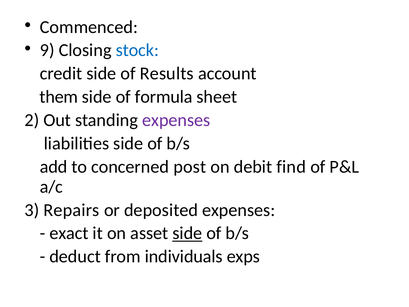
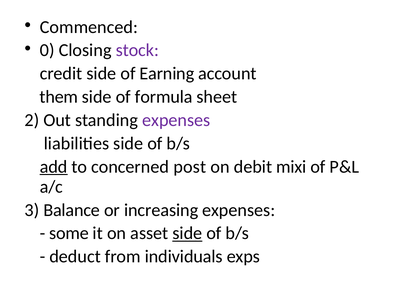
9: 9 -> 0 (47, 50)
stock colour: blue -> purple (137, 50)
Results: Results -> Earning (167, 74)
add underline: none -> present (54, 167)
find: find -> mixi (291, 167)
Repairs: Repairs -> Balance (72, 210)
deposited: deposited -> increasing (161, 210)
exact: exact -> some (69, 233)
